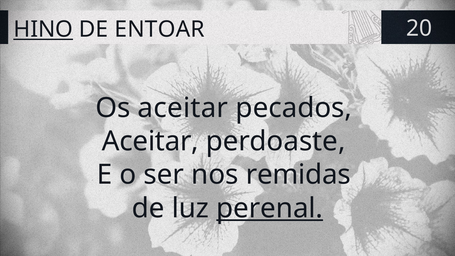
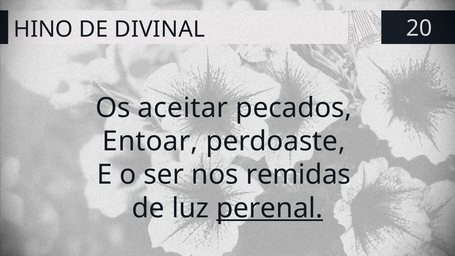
HINO underline: present -> none (43, 29)
ENTOAR: ENTOAR -> DIVINAL (160, 29)
Aceitar: Aceitar -> Entoar (150, 141)
